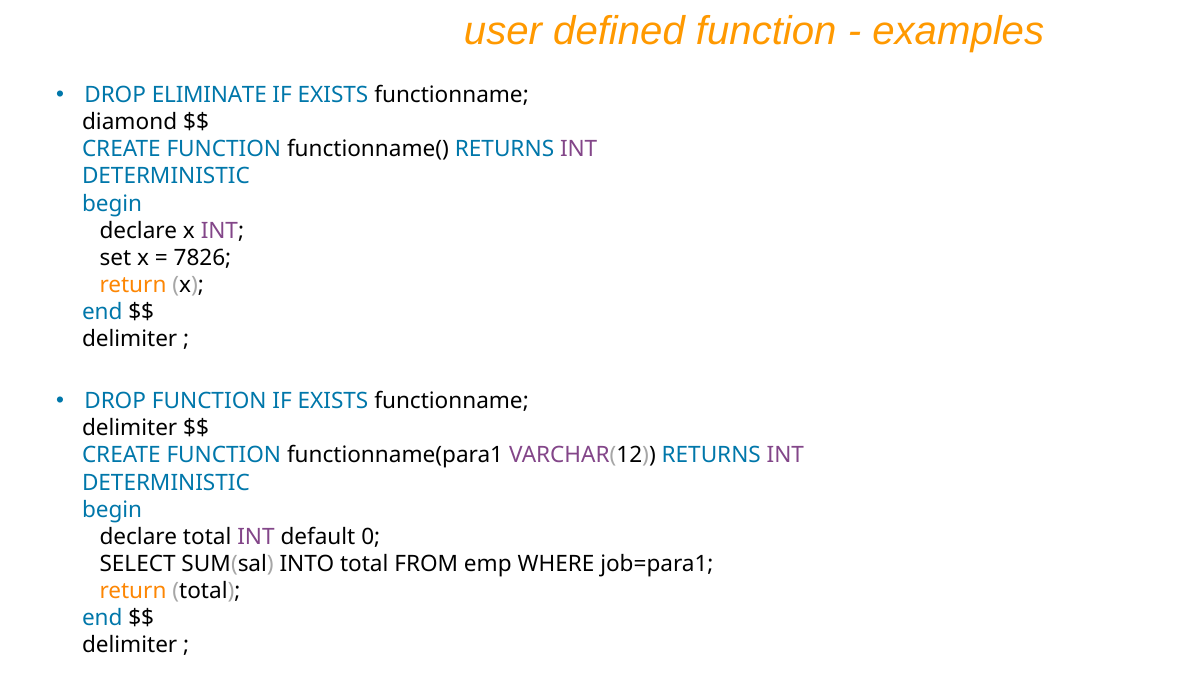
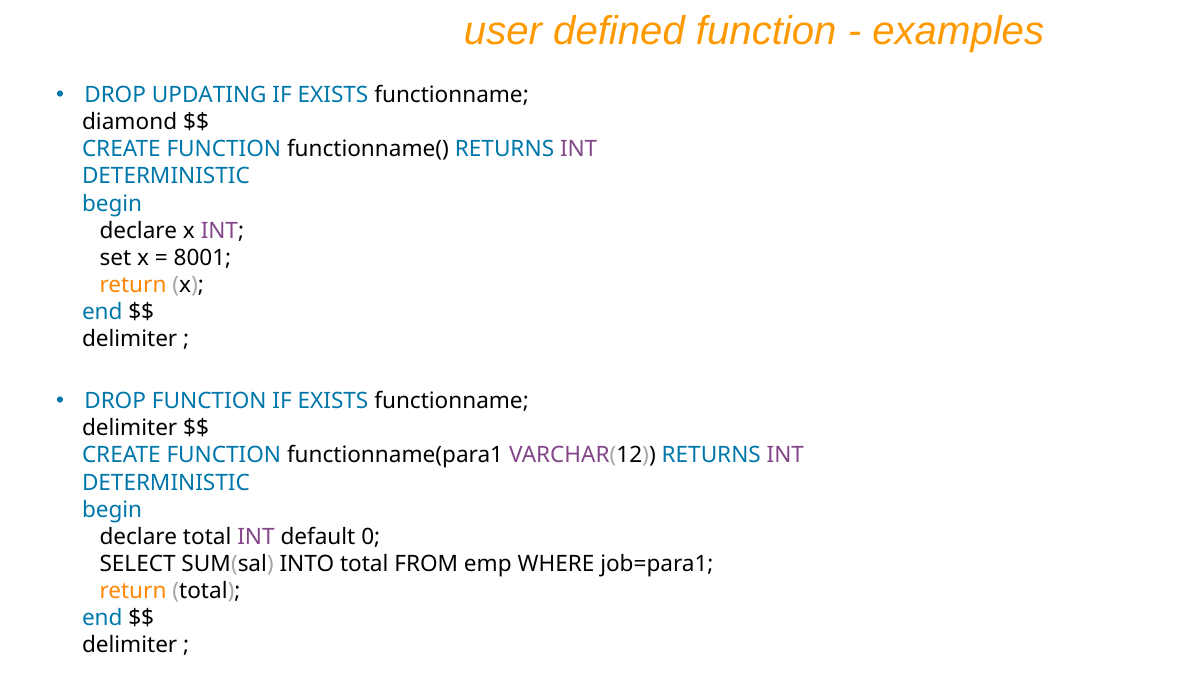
ELIMINATE: ELIMINATE -> UPDATING (209, 95)
7826: 7826 -> 8001 (202, 258)
